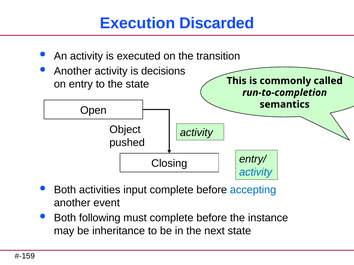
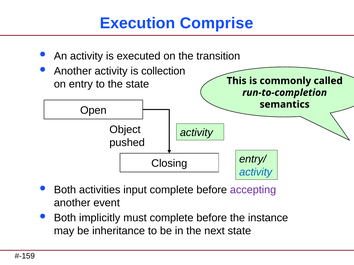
Discarded: Discarded -> Comprise (217, 23)
decisions: decisions -> collection (163, 71)
accepting colour: blue -> purple (253, 190)
following: following -> implicitly (100, 218)
